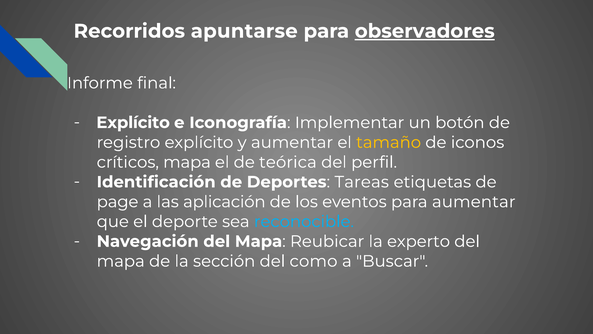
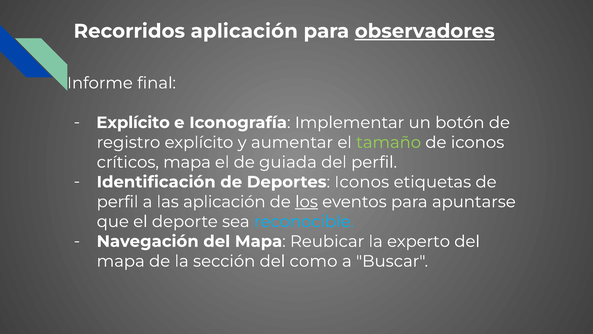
Recorridos apuntarse: apuntarse -> aplicación (244, 31)
tamaño colour: yellow -> light green (389, 142)
teórica: teórica -> guiada (288, 162)
Deportes Tareas: Tareas -> Iconos (362, 182)
page: page -> perfil (118, 202)
los underline: none -> present (307, 202)
para aumentar: aumentar -> apuntarse (474, 202)
